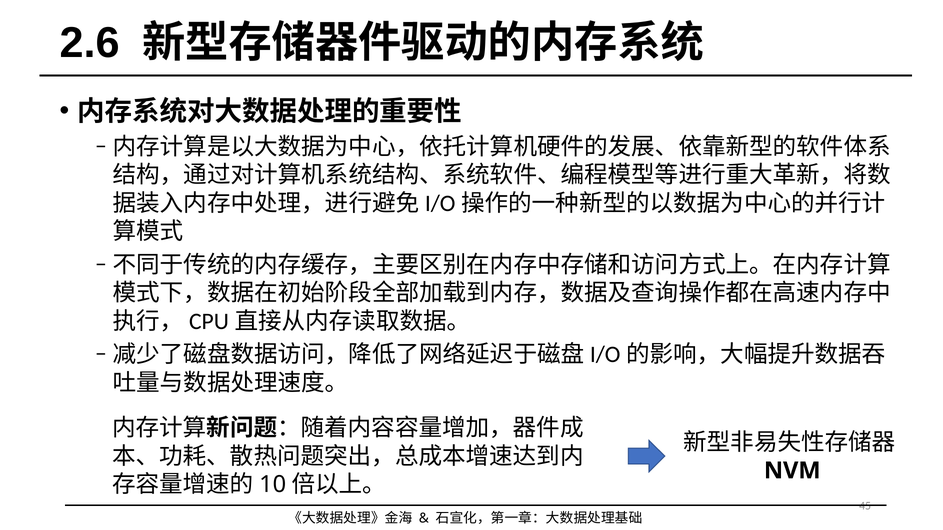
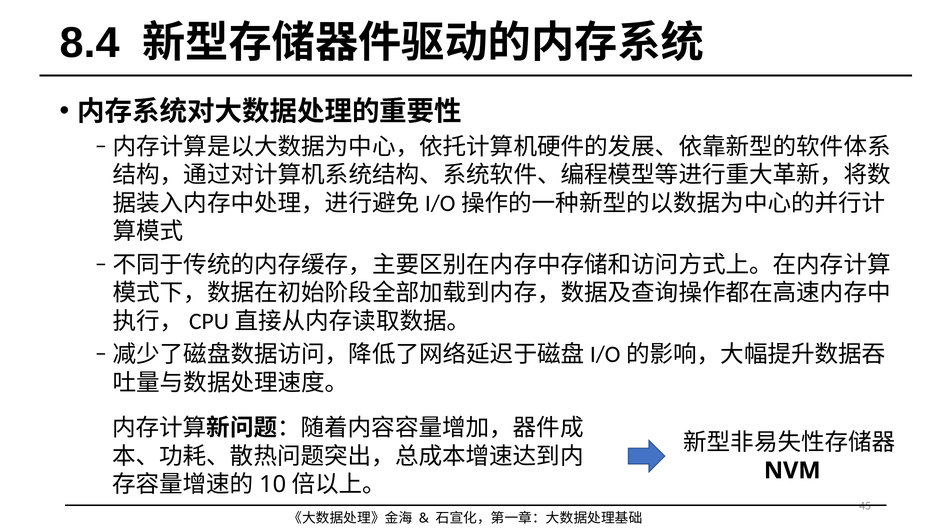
2.6: 2.6 -> 8.4 (90, 43)
